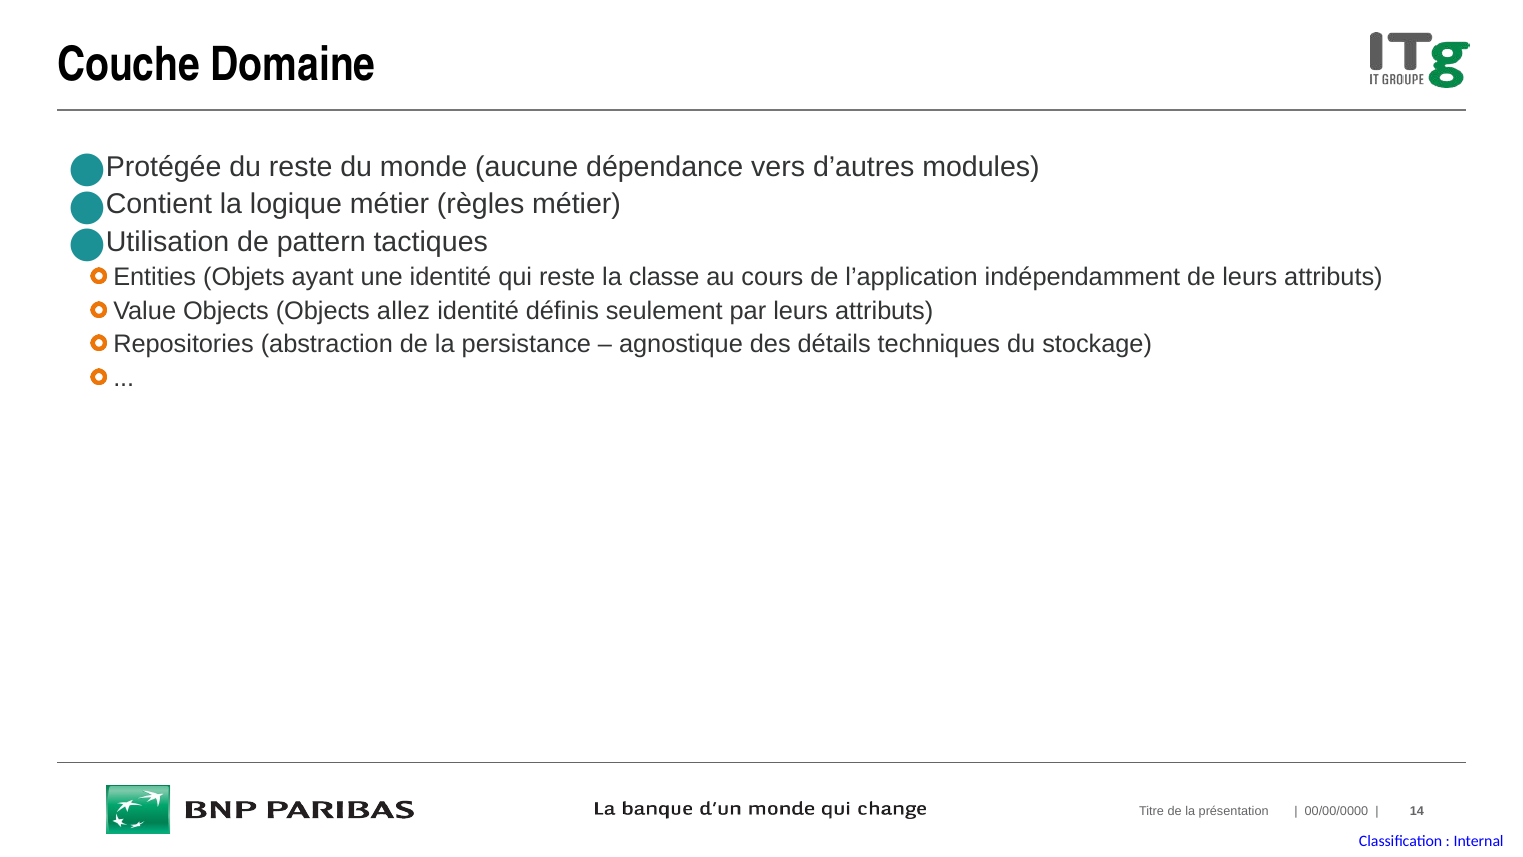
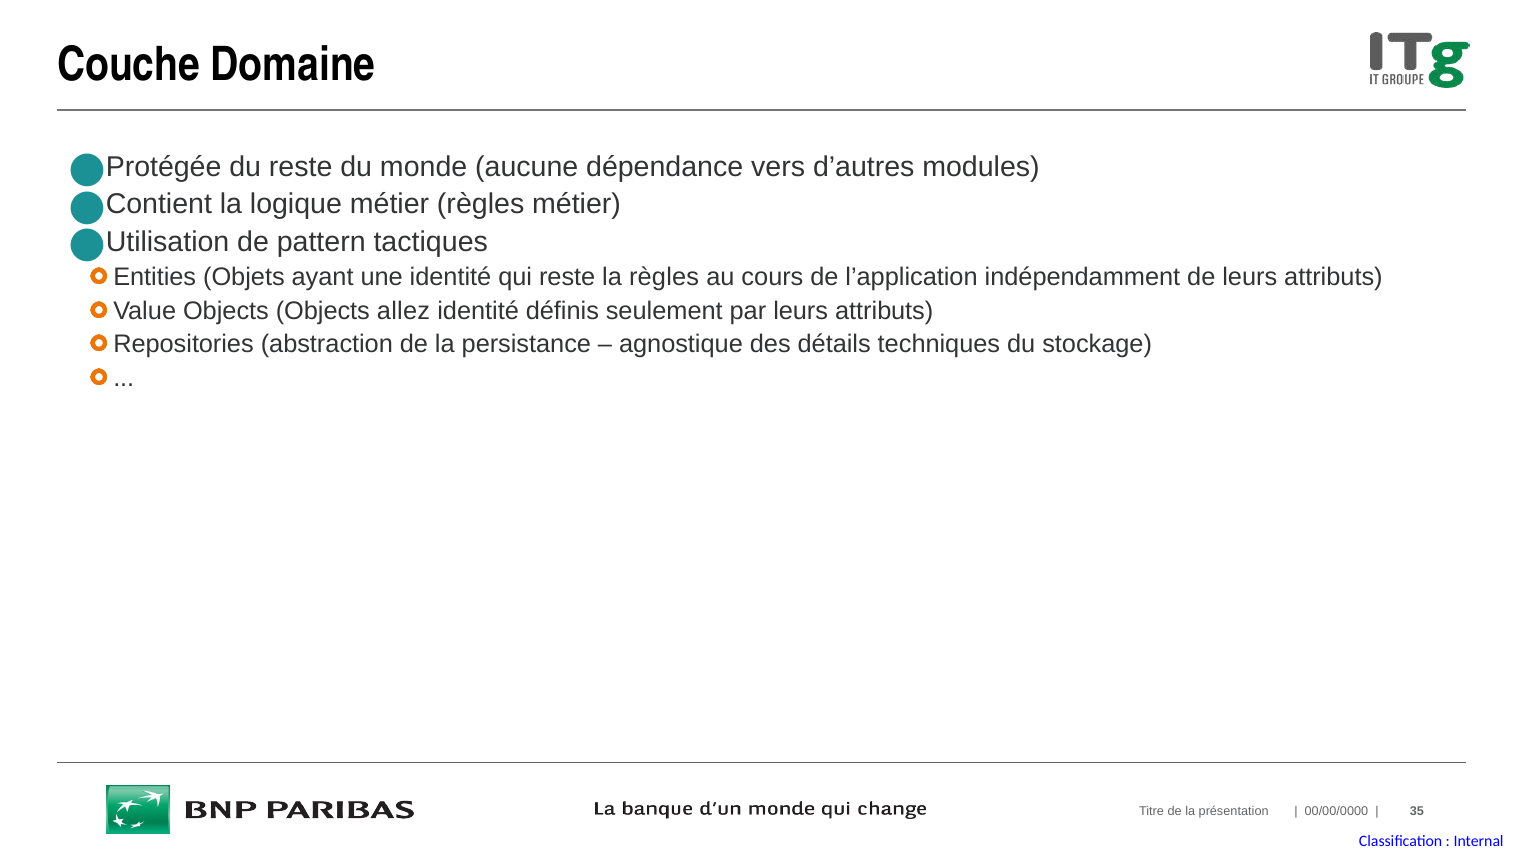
la classe: classe -> règles (664, 277)
14: 14 -> 35 (1417, 811)
